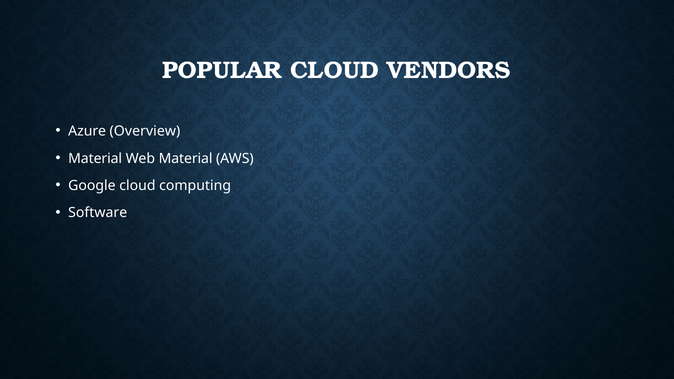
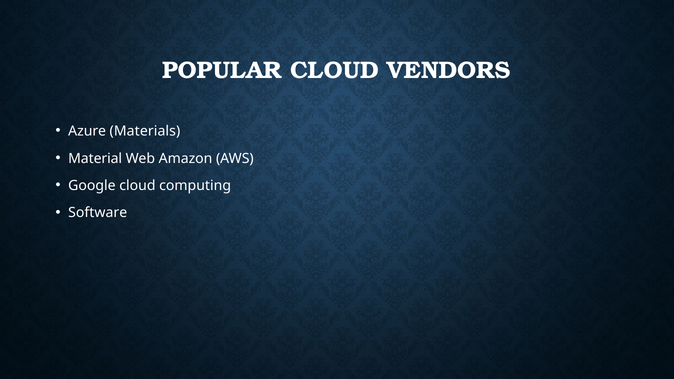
Overview: Overview -> Materials (145, 131)
Web Material: Material -> Amazon (186, 158)
